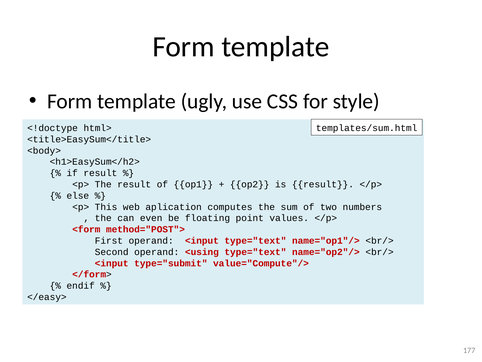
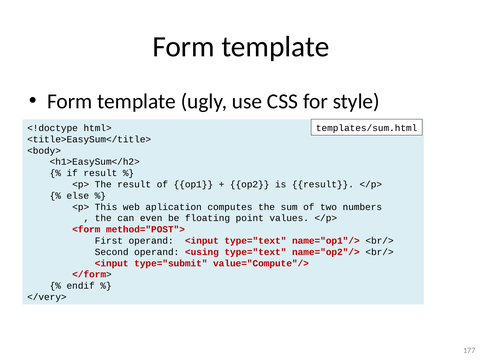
</easy>: </easy> -> </very> (47, 297)
